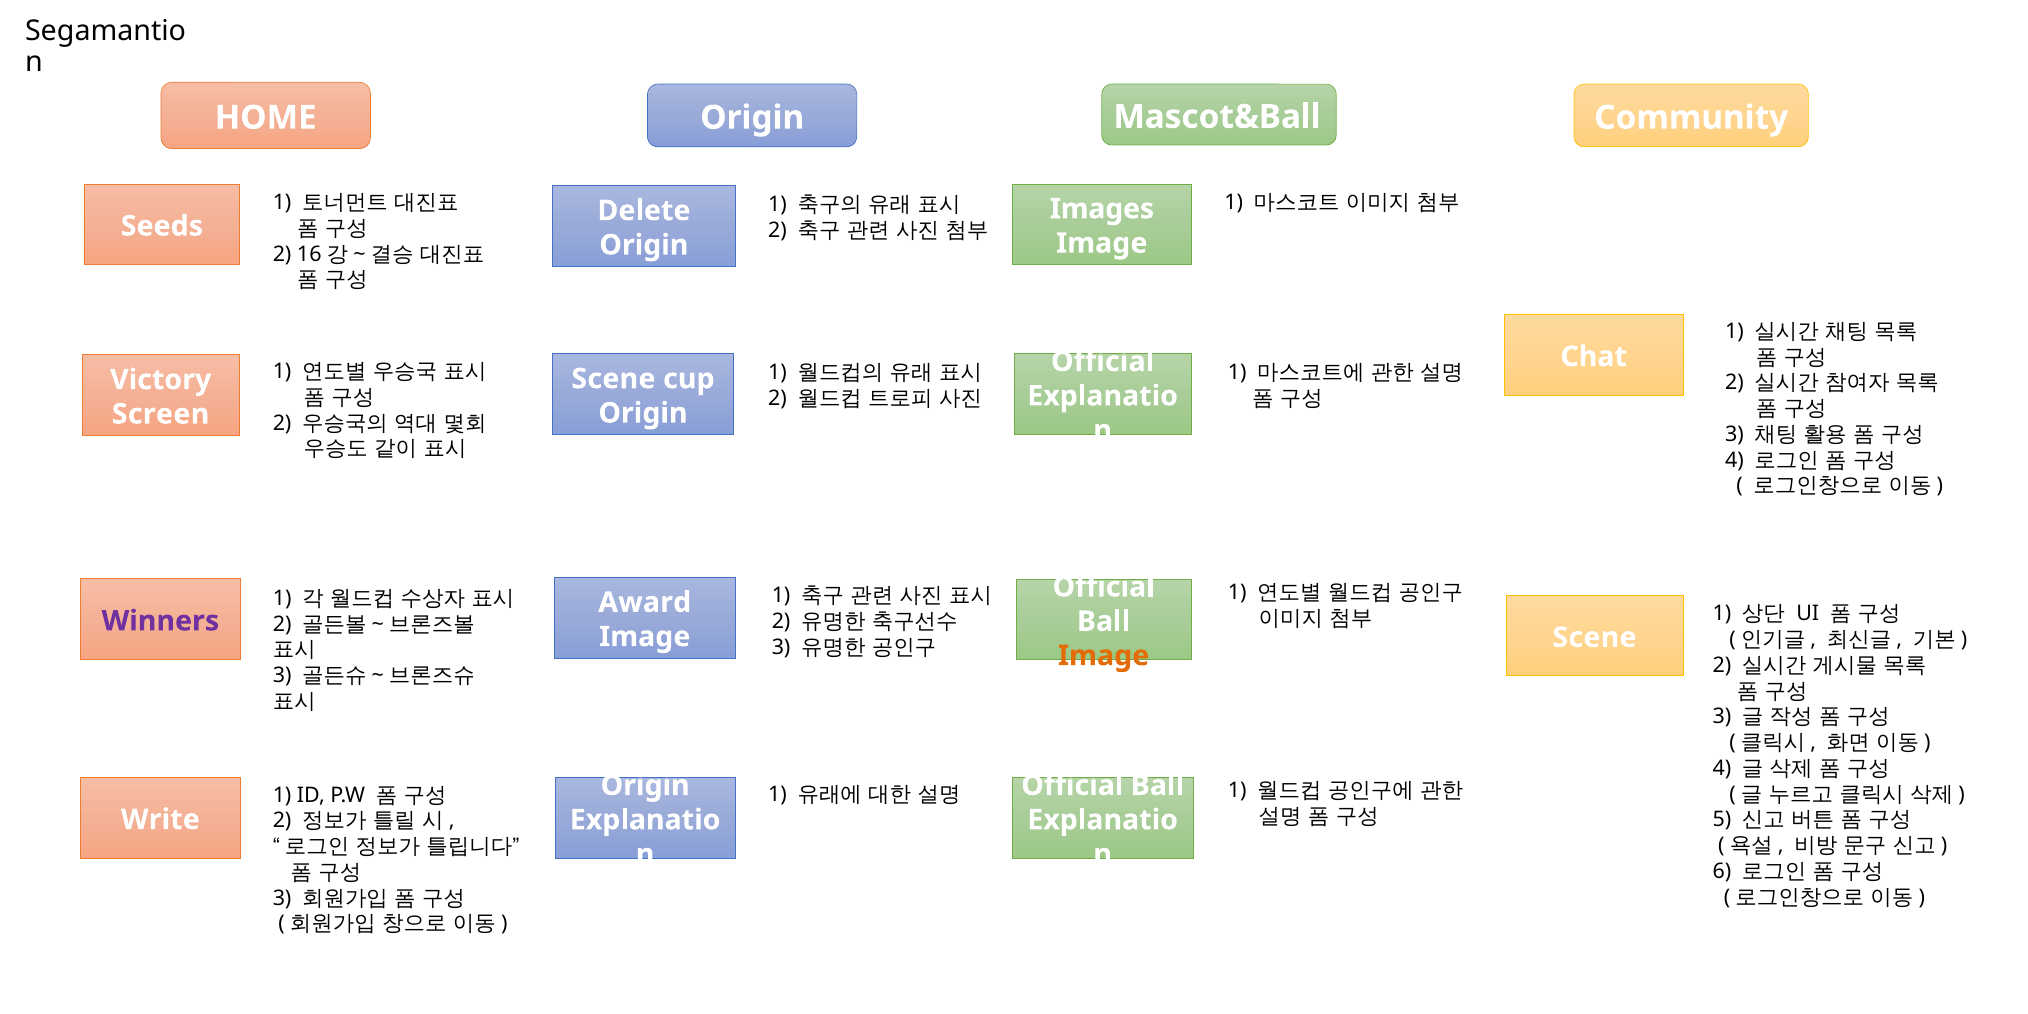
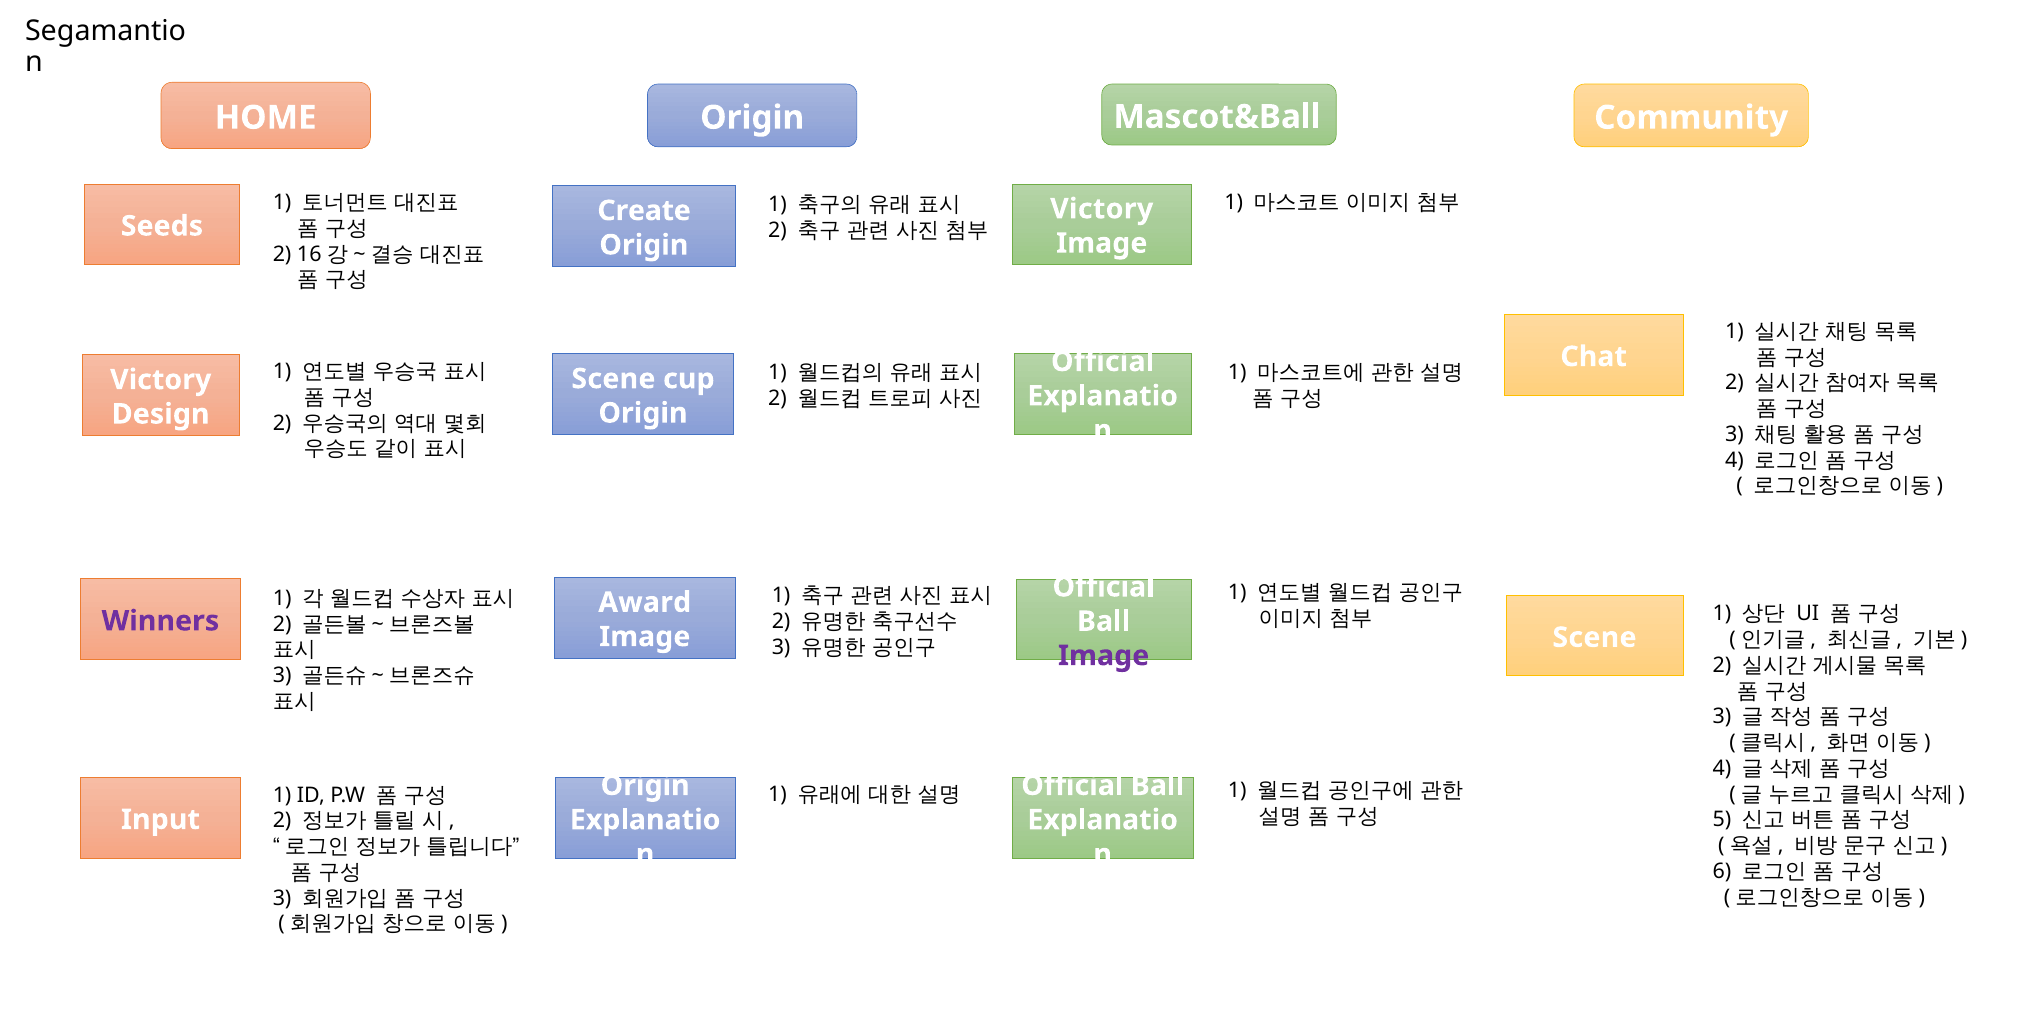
Images: Images -> Victory (1102, 209)
Delete: Delete -> Create (644, 211)
Screen: Screen -> Design (161, 414)
Image colour: orange -> purple (1104, 656)
Write: Write -> Input (160, 820)
